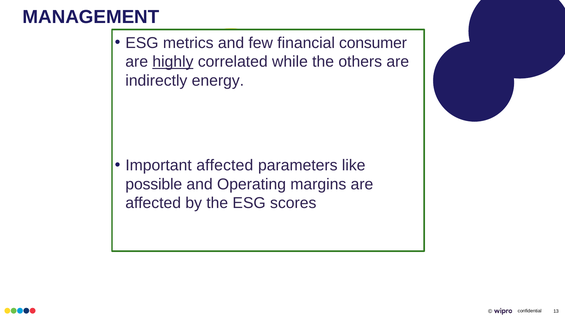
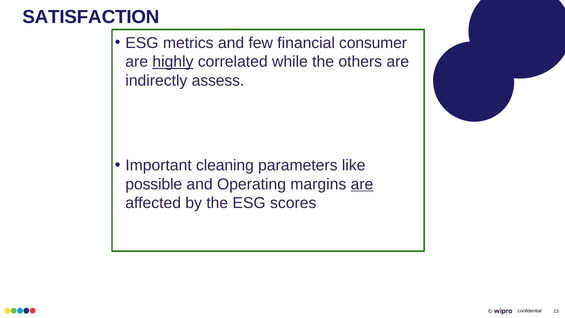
MANAGEMENT: MANAGEMENT -> SATISFACTION (91, 17)
energy: energy -> assess (218, 80)
Important affected: affected -> cleaning (225, 165)
are underline: none -> present (362, 184)
